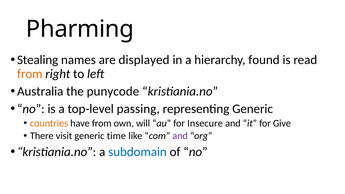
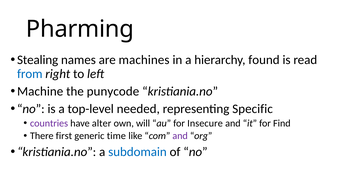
displayed: displayed -> machines (144, 60)
from colour: orange -> blue (30, 74)
Australia: Australia -> Machine (40, 91)
passing: passing -> needed (138, 109)
representing Generic: Generic -> Specific (253, 109)
countries colour: orange -> purple (49, 123)
have from: from -> alter (102, 123)
Give: Give -> Find (282, 123)
visit: visit -> first (64, 136)
